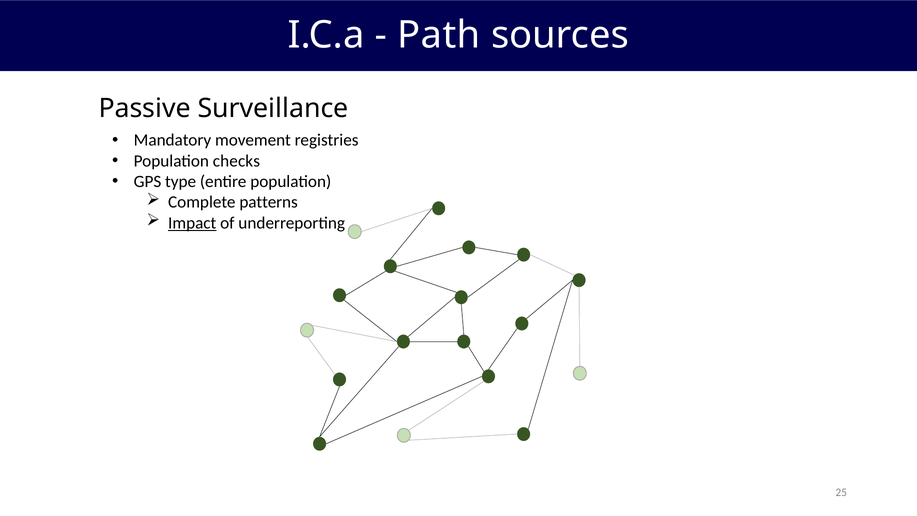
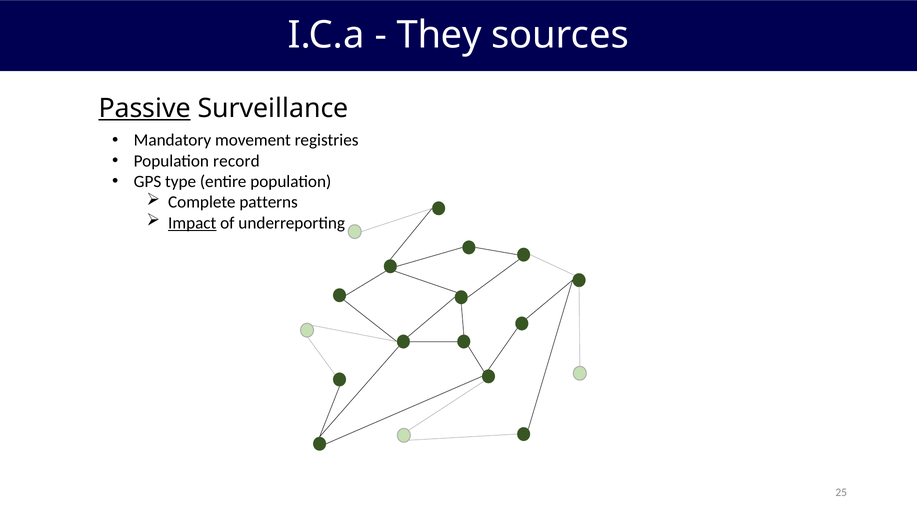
Path: Path -> They (439, 35)
Passive underline: none -> present (145, 108)
checks: checks -> record (236, 161)
